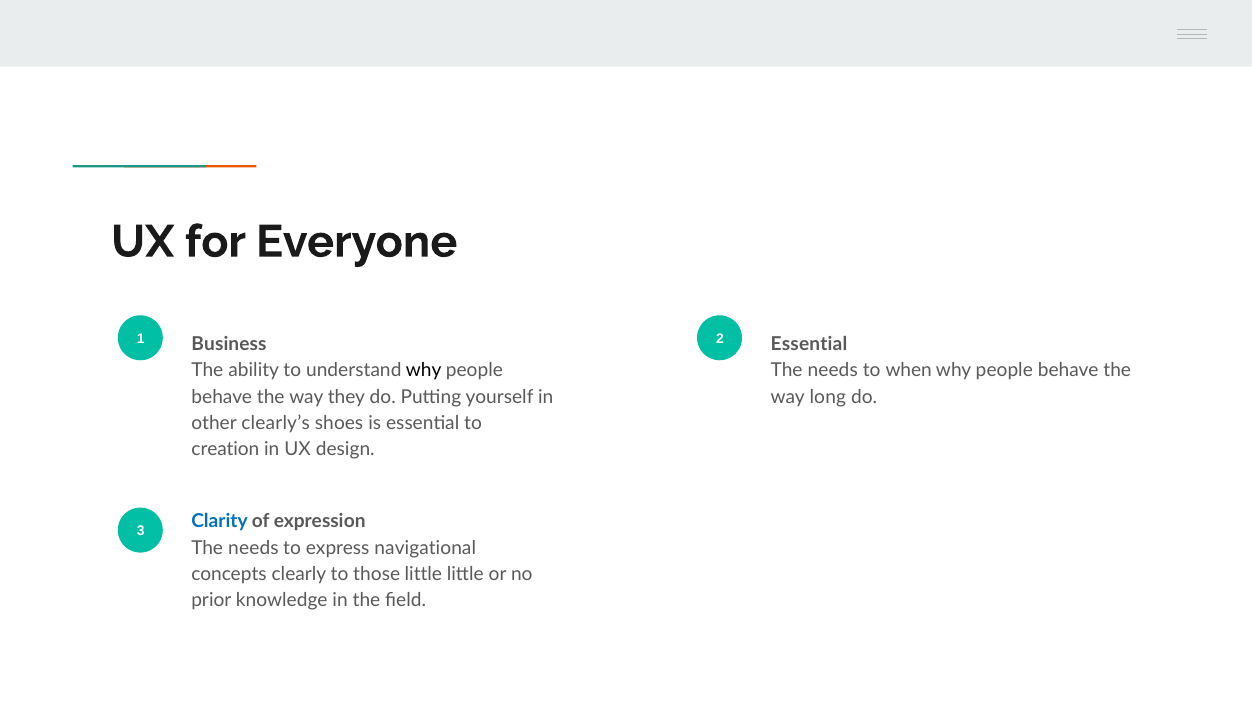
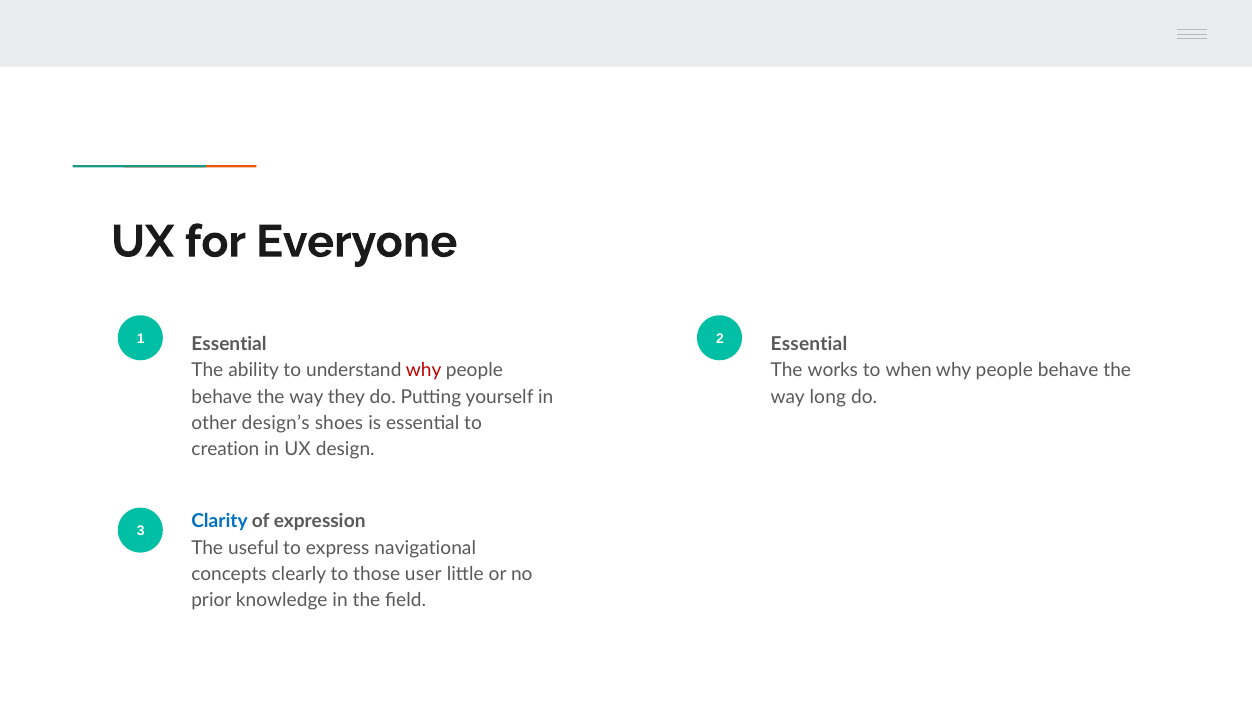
1 Business: Business -> Essential (229, 344)
why colour: black -> red (424, 371)
needs: needs -> works (833, 371)
clearly’s: clearly’s -> design’s (276, 423)
needs: needs -> useful (254, 548)
those little: little -> user (423, 574)
